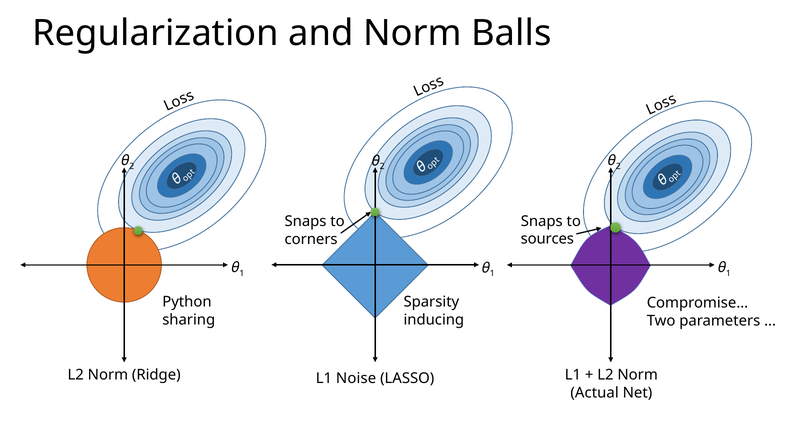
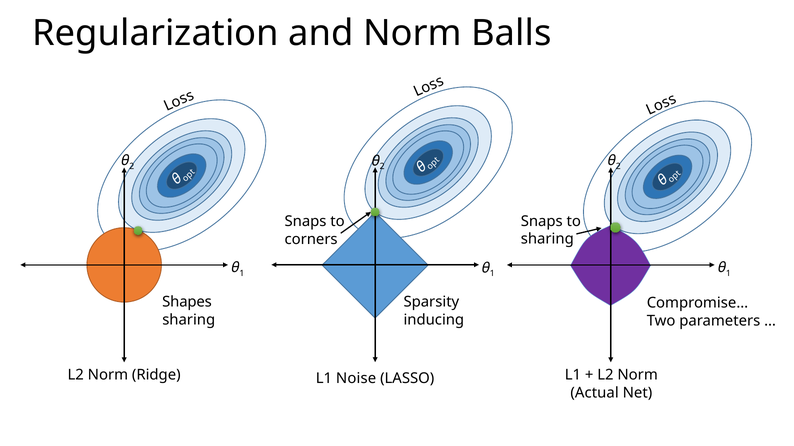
sources: sources -> sharing (547, 239)
Python: Python -> Shapes (187, 302)
